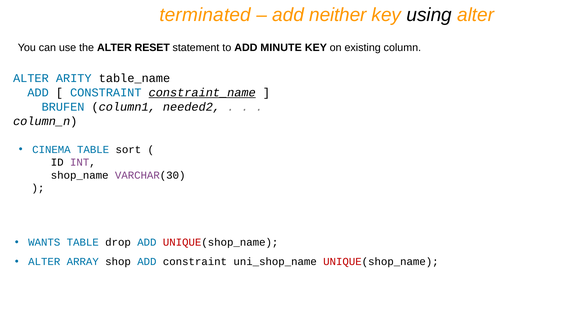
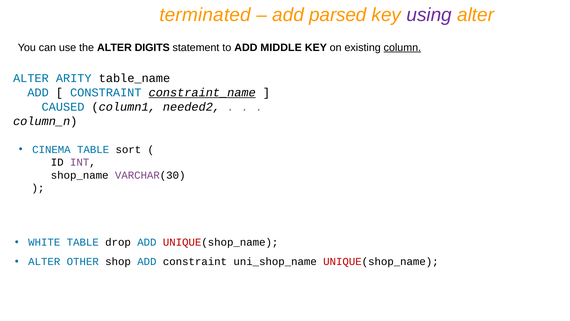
neither: neither -> parsed (338, 15)
using colour: black -> purple (429, 15)
RESET: RESET -> DIGITS (152, 47)
MINUTE: MINUTE -> MIDDLE (281, 47)
column underline: none -> present (402, 47)
BRUFEN: BRUFEN -> CAUSED (63, 107)
WANTS: WANTS -> WHITE (44, 242)
ARRAY: ARRAY -> OTHER (83, 261)
